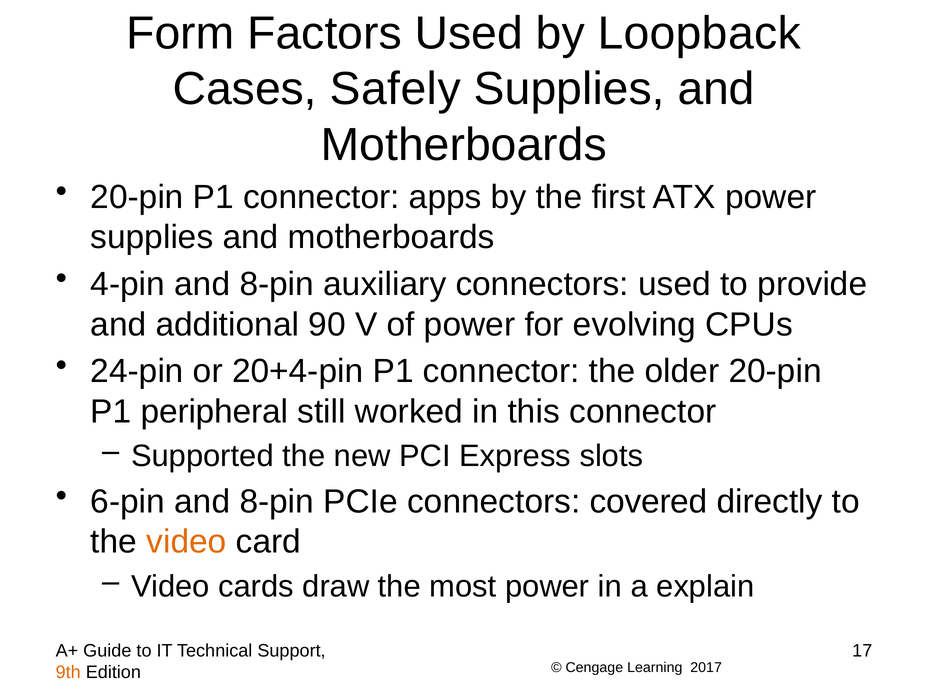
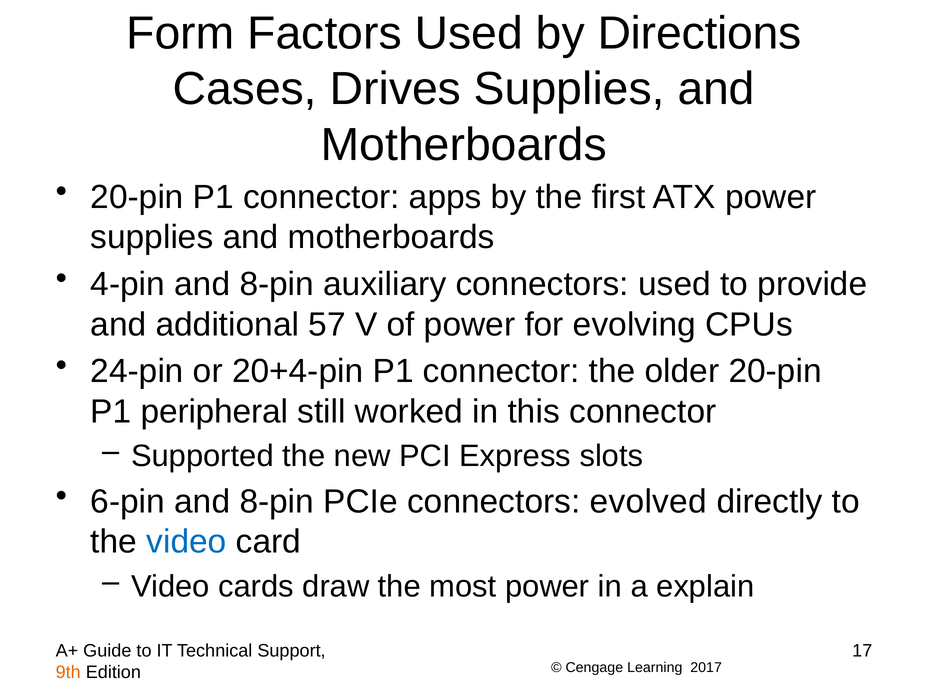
Loopback: Loopback -> Directions (700, 33)
Safely: Safely -> Drives (395, 89)
90: 90 -> 57 (327, 324)
covered: covered -> evolved (648, 502)
video colour: orange -> blue (186, 542)
